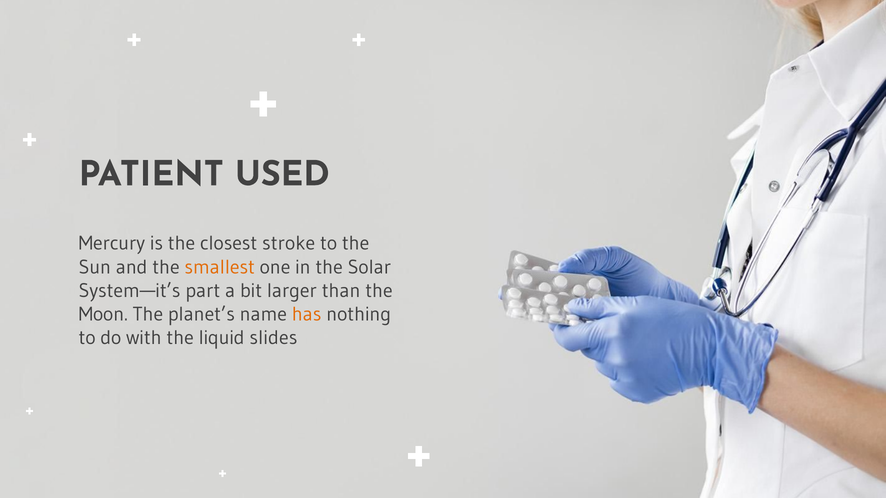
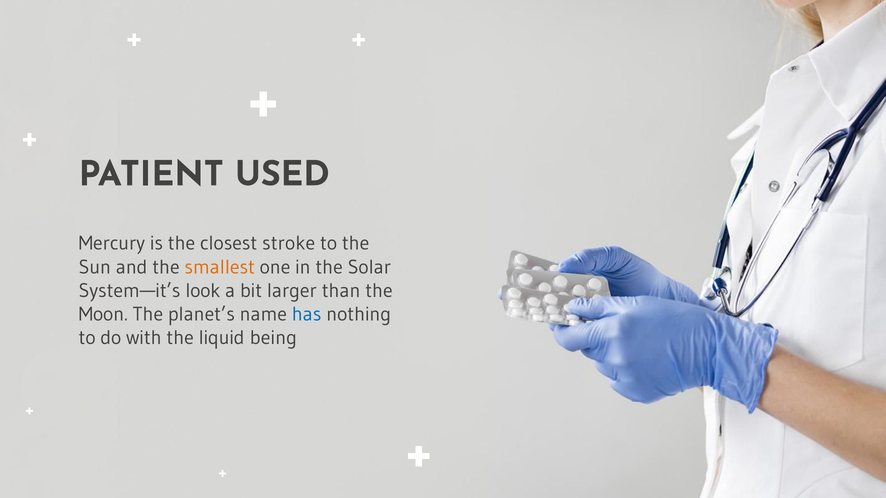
part: part -> look (203, 291)
has colour: orange -> blue (307, 315)
slides: slides -> being (273, 338)
